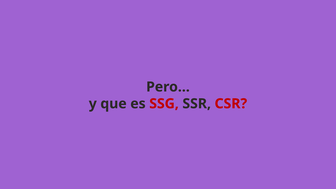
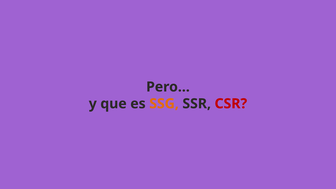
SSG colour: red -> orange (164, 104)
